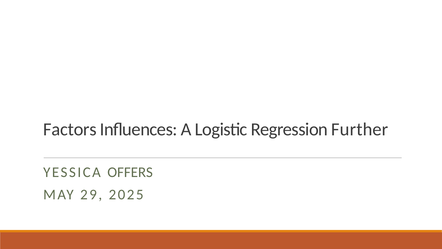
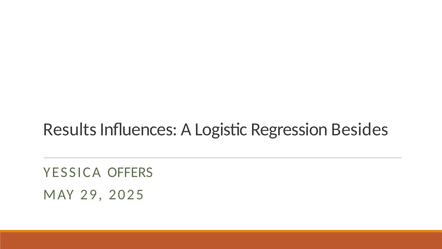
Factors: Factors -> Results (70, 129)
Further: Further -> Besides (360, 129)
